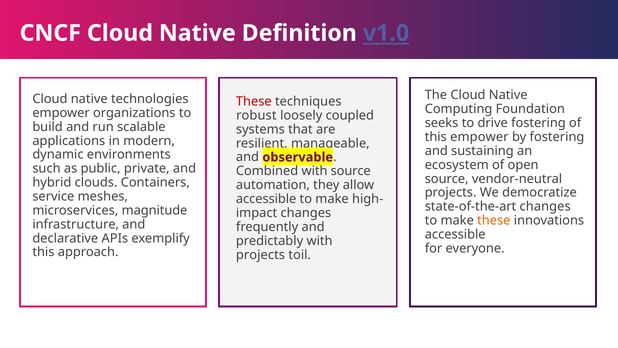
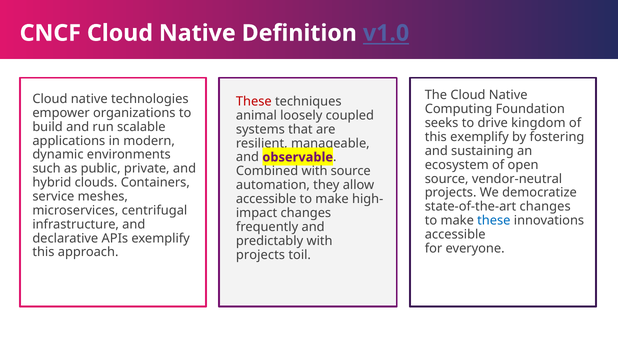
robust: robust -> animal (256, 115)
drive fostering: fostering -> kingdom (538, 123)
this empower: empower -> exemplify (479, 137)
magnitude: magnitude -> centrifugal (155, 210)
these colour: orange -> blue (494, 220)
